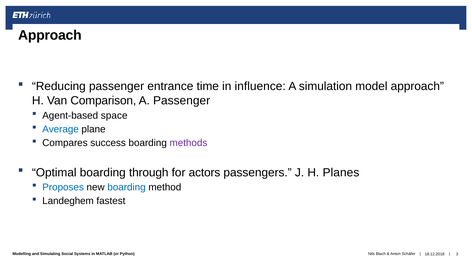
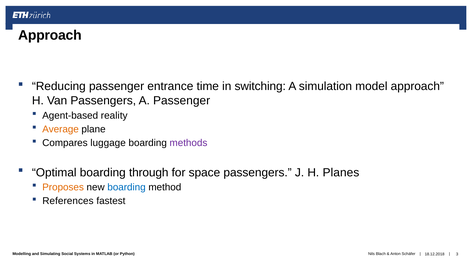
influence: influence -> switching (260, 86)
Van Comparison: Comparison -> Passengers (103, 100)
space: space -> reality (114, 115)
Average colour: blue -> orange (61, 129)
success: success -> luggage (108, 143)
actors: actors -> space (204, 172)
Proposes colour: blue -> orange (63, 187)
Landeghem: Landeghem -> References (68, 201)
